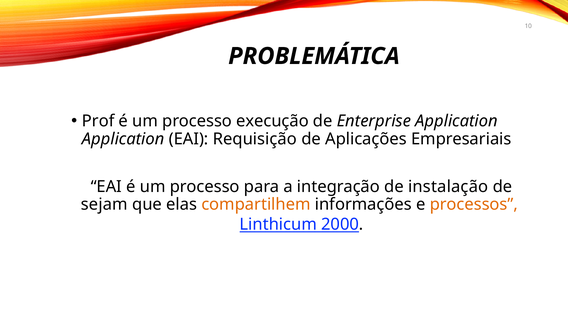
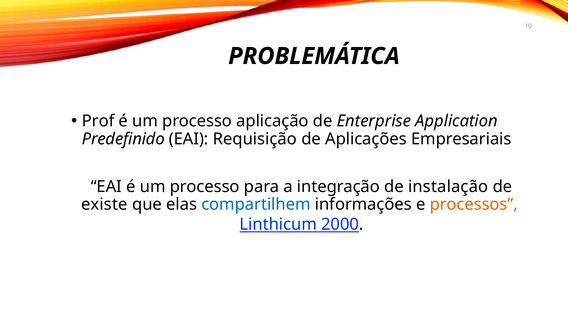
execução: execução -> aplicação (272, 121)
Application: Application -> Predefinido (123, 139)
sejam: sejam -> existe (104, 204)
compartilhem colour: orange -> blue (256, 204)
